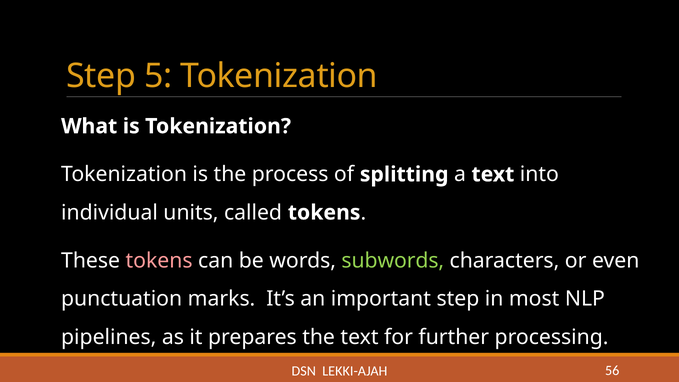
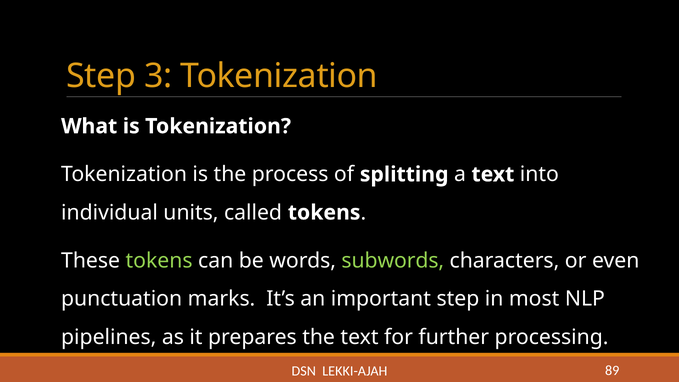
5: 5 -> 3 (158, 76)
tokens colour: pink -> light green (159, 261)
56: 56 -> 89 (612, 371)
